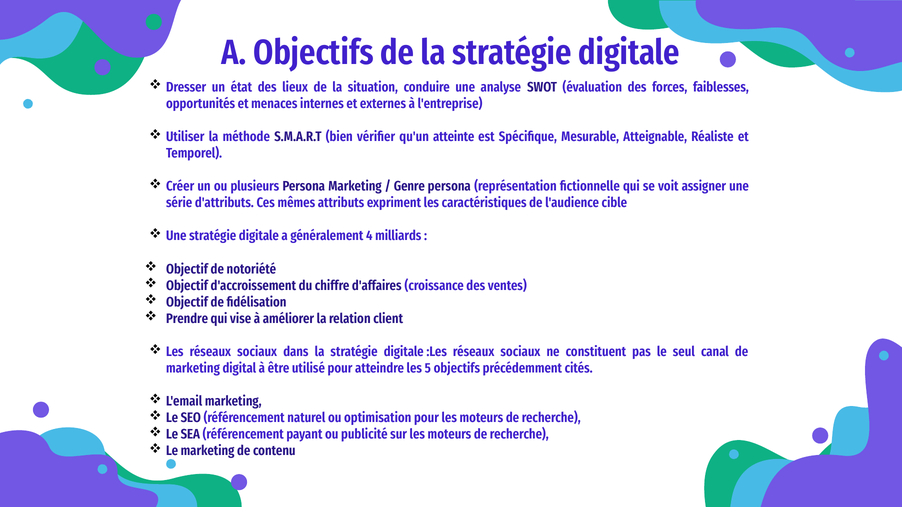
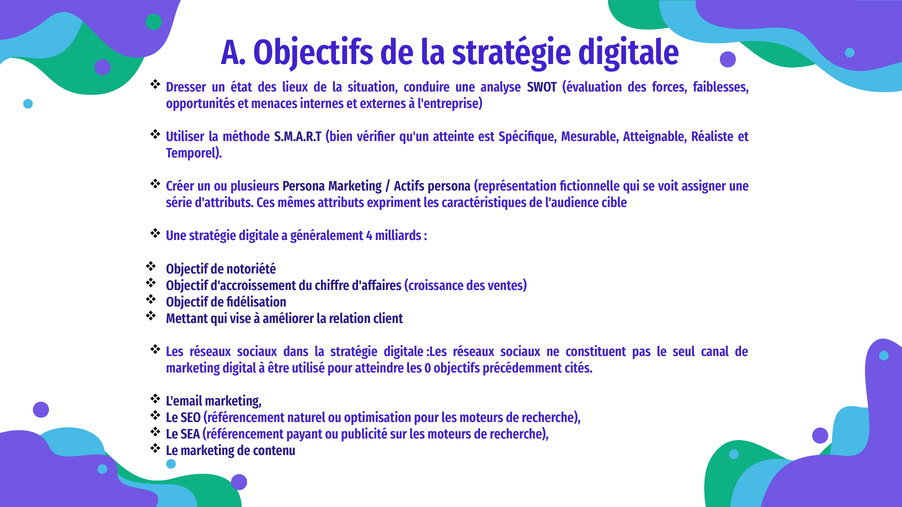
Genre: Genre -> Actifs (409, 186)
Prendre: Prendre -> Mettant (187, 319)
5: 5 -> 0 (428, 369)
